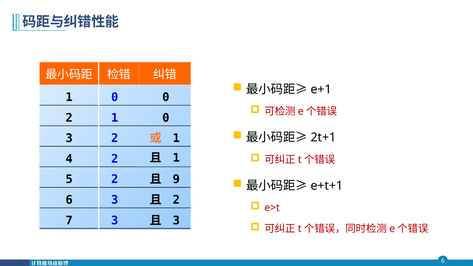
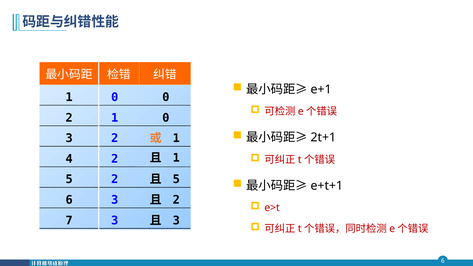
9: 9 -> 5 (176, 179)
